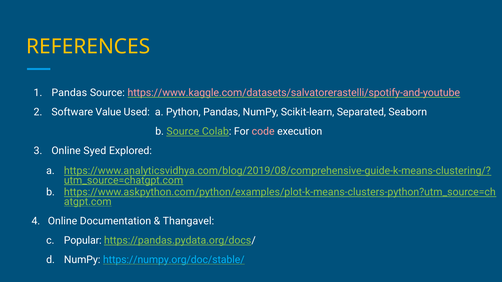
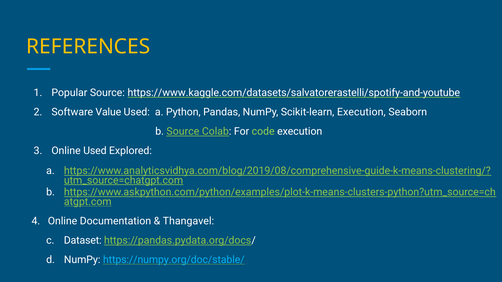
Pandas: Pandas -> Popular (69, 93)
https://www.kaggle.com/datasets/salvatorerastelli/spotify-and-youtube colour: pink -> white (294, 93)
Scikit-learn Separated: Separated -> Execution (361, 112)
code colour: pink -> light green (263, 132)
Online Syed: Syed -> Used (95, 151)
Popular: Popular -> Dataset (83, 241)
